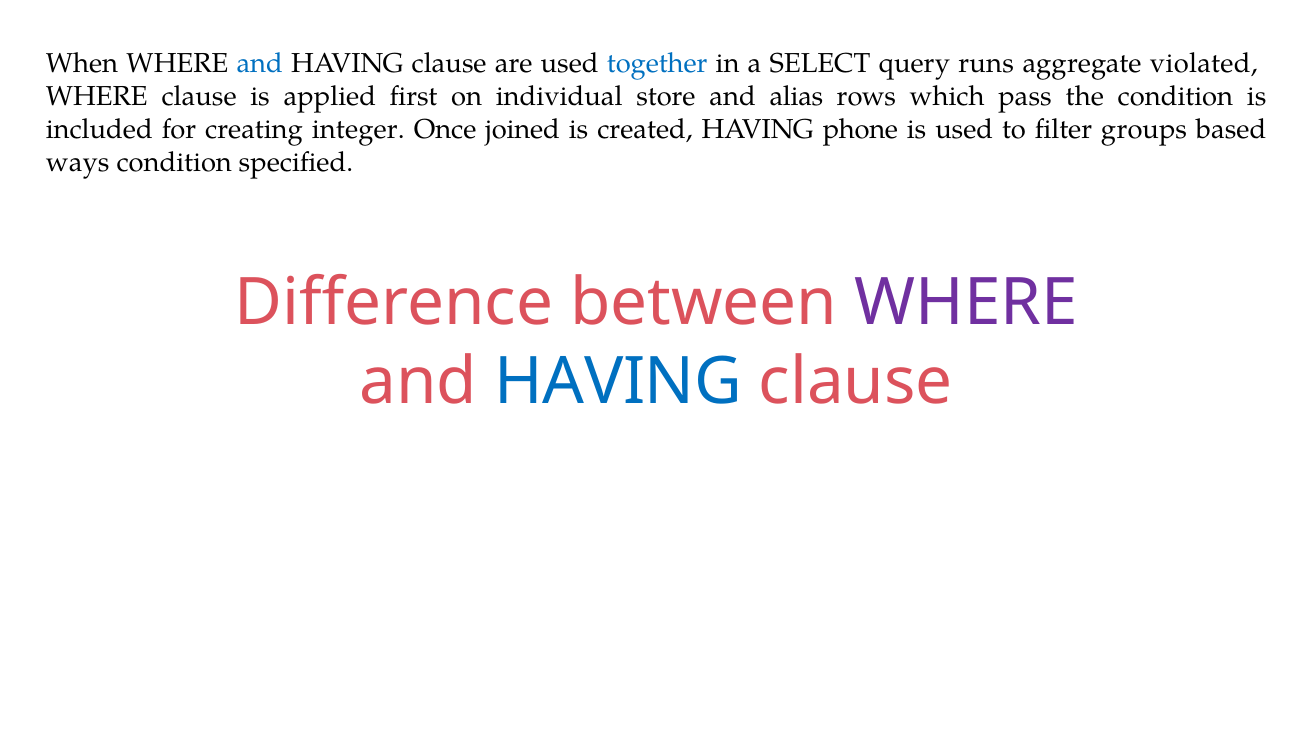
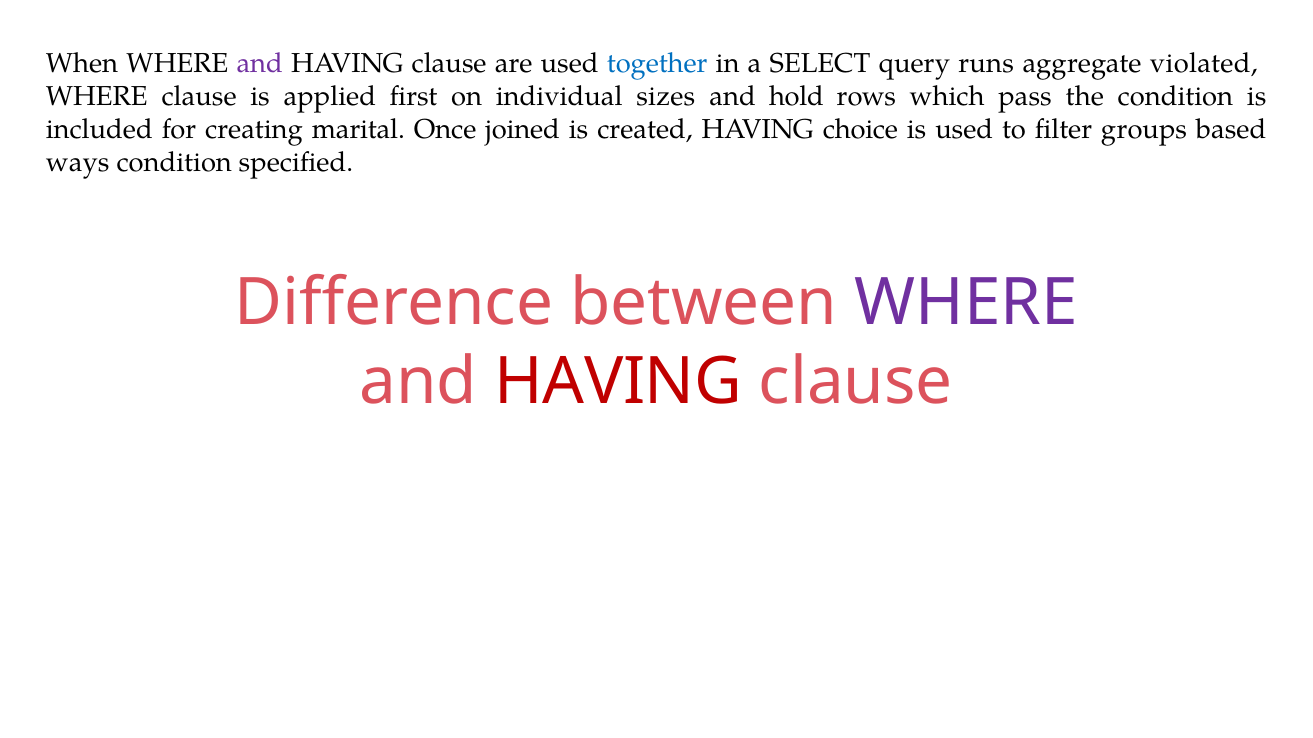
and colour: blue -> purple (260, 64)
store: store -> sizes (666, 97)
alias: alias -> hold (796, 97)
integer: integer -> marital (358, 129)
phone: phone -> choice (860, 129)
HAVING colour: blue -> red (618, 382)
